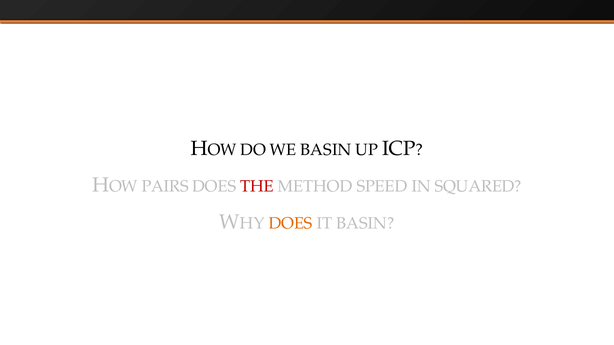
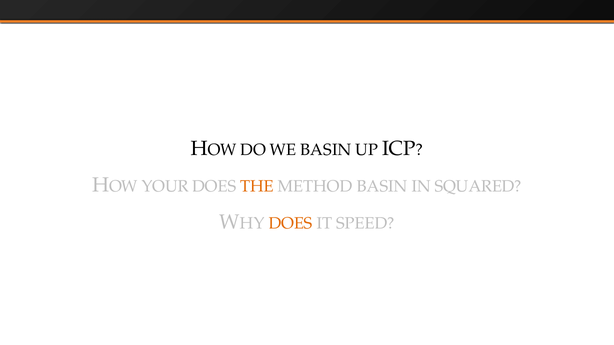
PAIRS: PAIRS -> YOUR (165, 187)
THE colour: red -> orange (257, 187)
METHOD SPEED: SPEED -> BASIN (382, 187)
IT BASIN: BASIN -> SPEED (365, 223)
